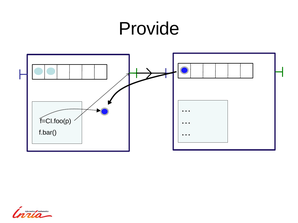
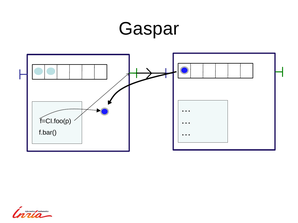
Provide: Provide -> Gaspar (149, 29)
